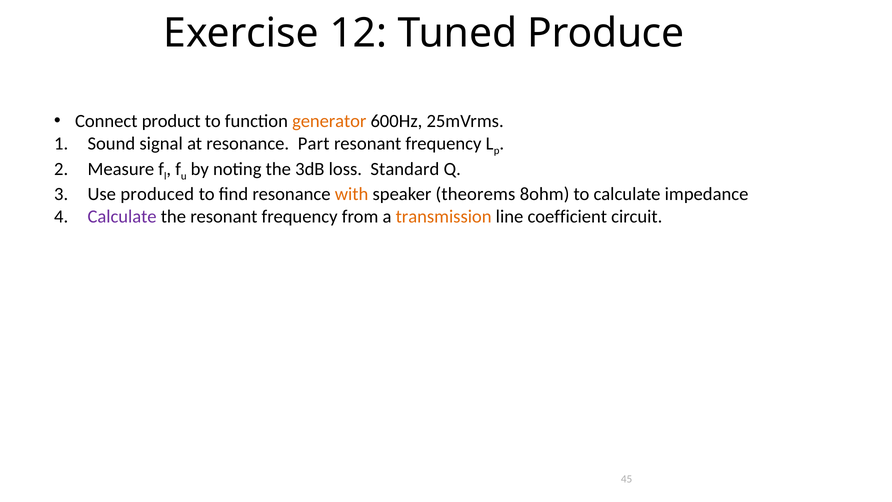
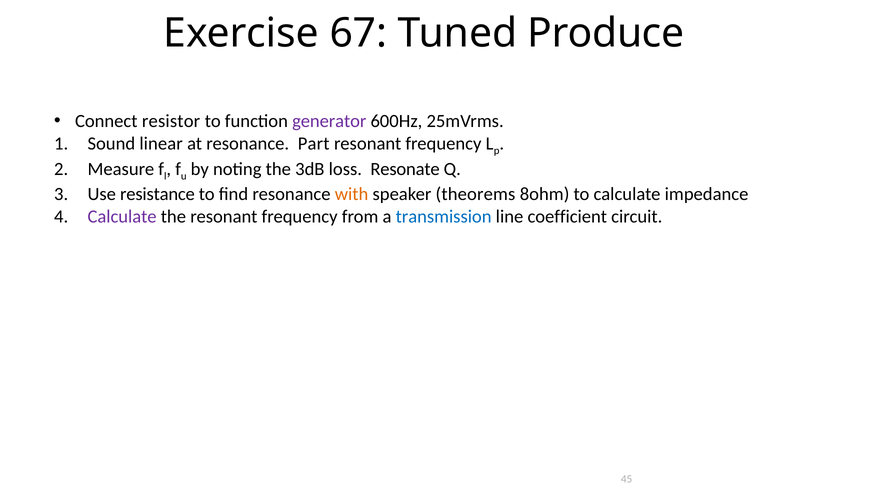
12: 12 -> 67 (358, 33)
product: product -> resistor (171, 121)
generator colour: orange -> purple (329, 121)
signal: signal -> linear (161, 143)
Standard: Standard -> Resonate (405, 169)
produced: produced -> resistance (157, 194)
transmission colour: orange -> blue (444, 217)
